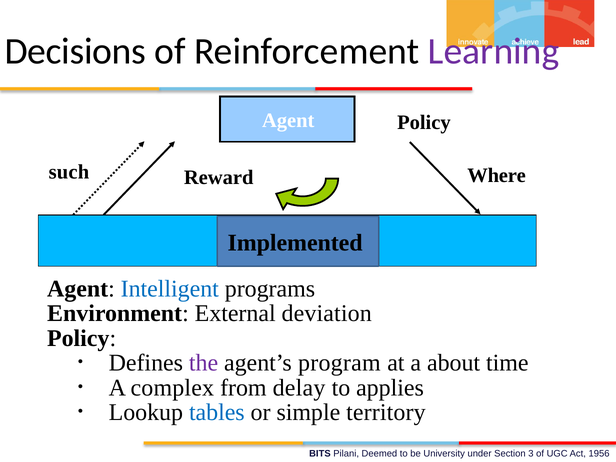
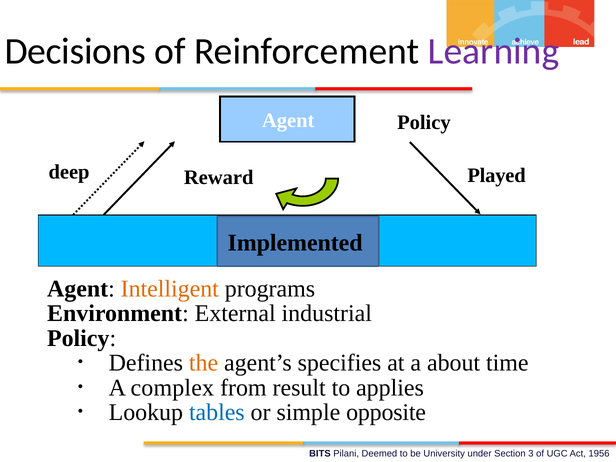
such: such -> deep (69, 172)
Where: Where -> Played (497, 175)
Intelligent colour: blue -> orange (170, 289)
deviation: deviation -> industrial (327, 314)
the colour: purple -> orange (204, 363)
program: program -> specifies (339, 363)
delay: delay -> result (299, 388)
territory: territory -> opposite (386, 412)
